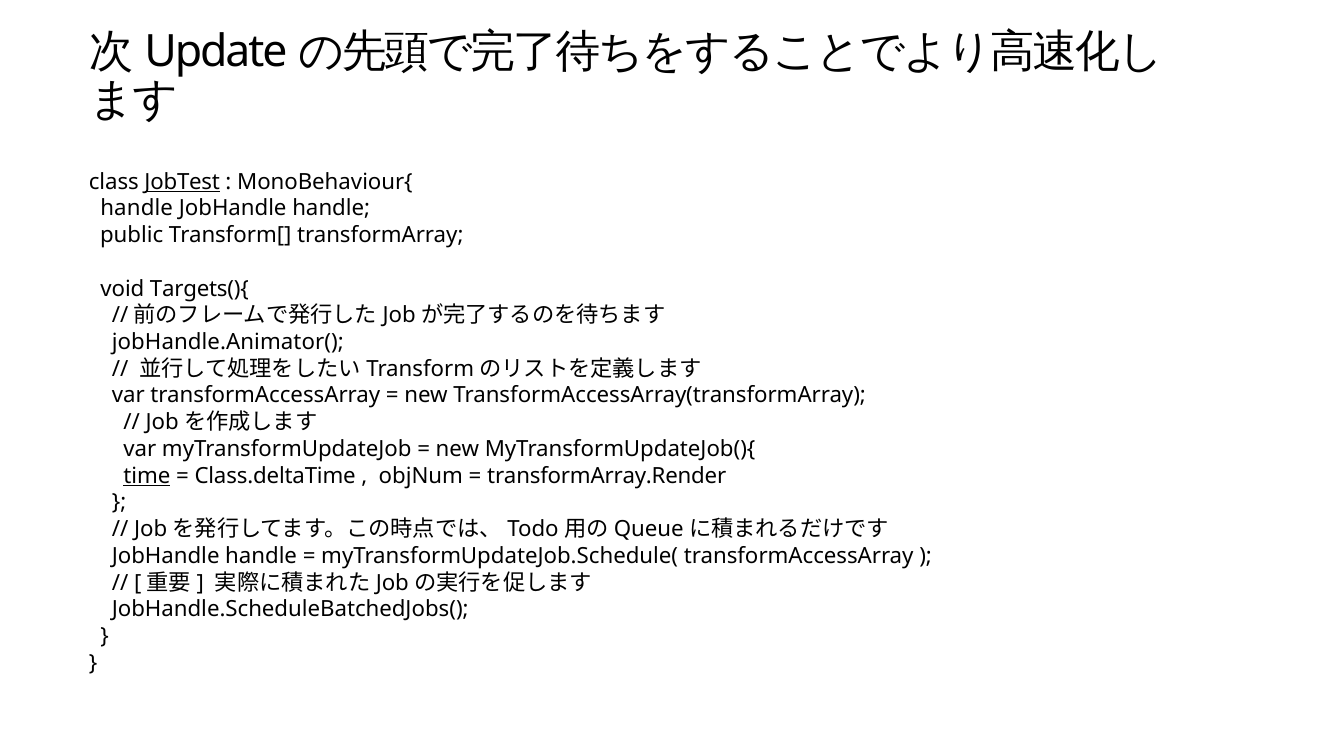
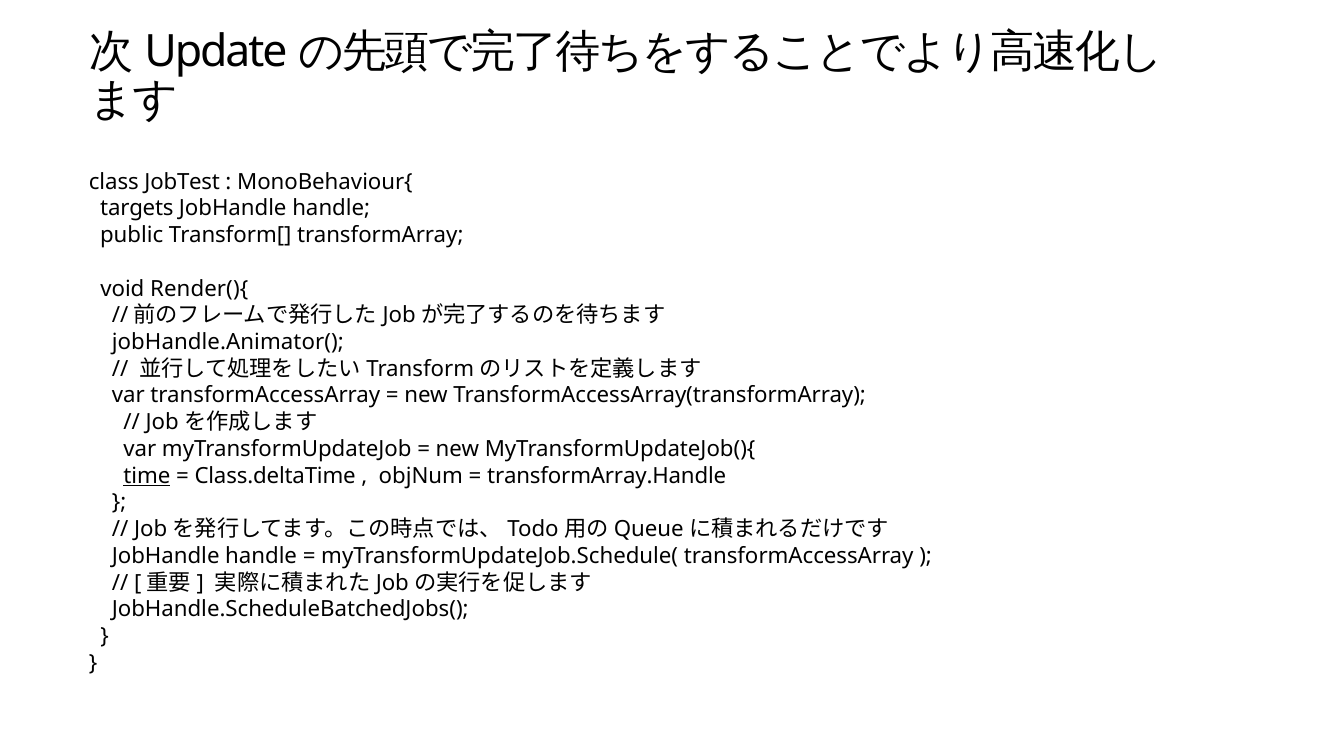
JobTest underline: present -> none (182, 182)
handle: handle -> targets (137, 209)
Targets(){: Targets(){ -> Render(){ (199, 289)
transformArray.Render: transformArray.Render -> transformArray.Handle (607, 476)
